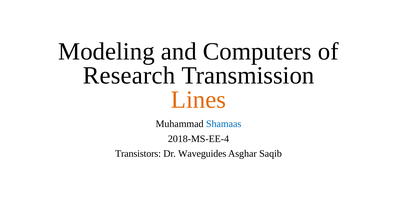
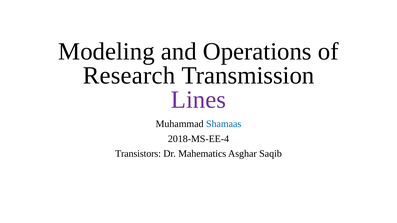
Computers: Computers -> Operations (257, 52)
Lines colour: orange -> purple (198, 100)
Waveguides: Waveguides -> Mahematics (202, 154)
